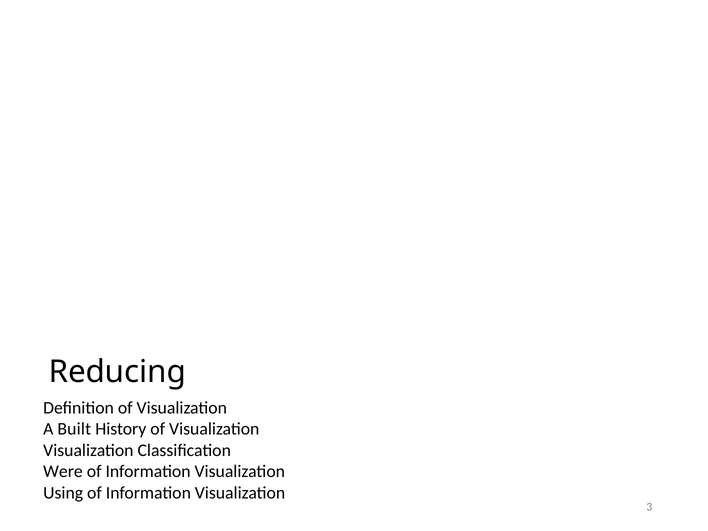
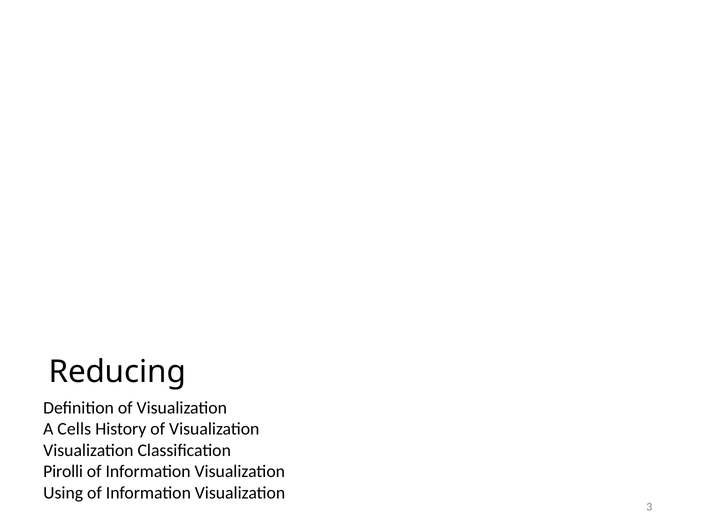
Built: Built -> Cells (74, 429)
Were: Were -> Pirolli (63, 472)
